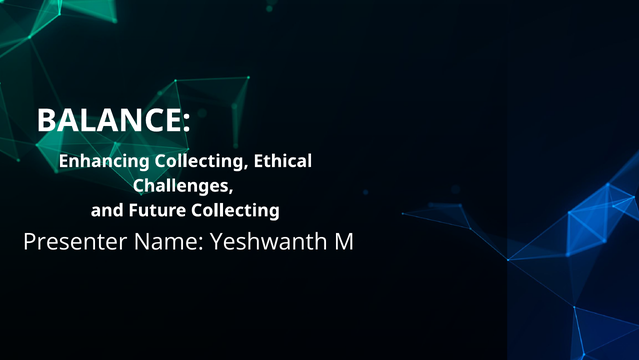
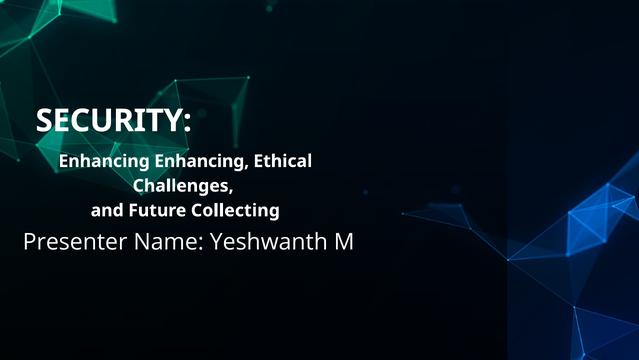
BALANCE: BALANCE -> SECURITY (114, 121)
Enhancing Collecting: Collecting -> Enhancing (202, 161)
